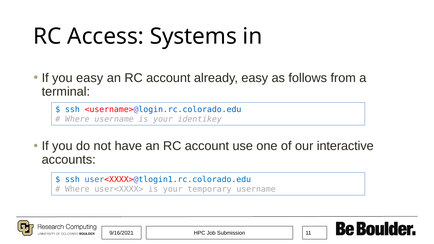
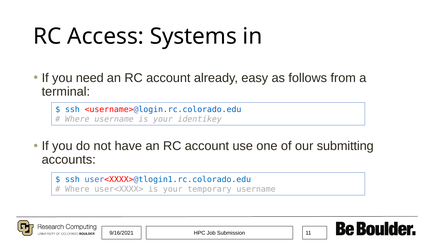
you easy: easy -> need (90, 78)
interactive: interactive -> submitting (345, 146)
